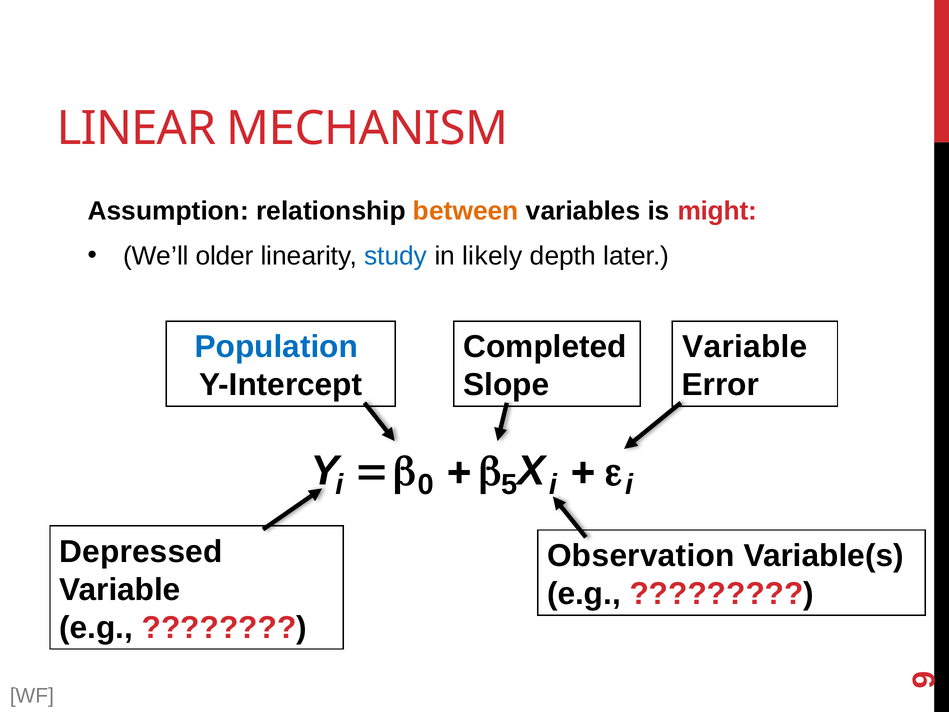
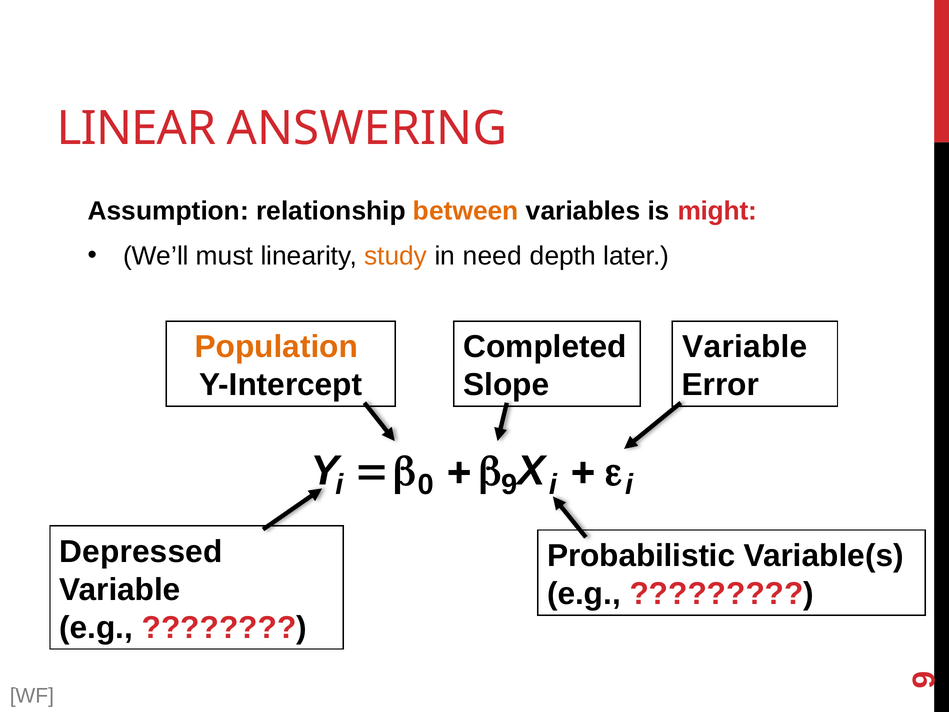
MECHANISM: MECHANISM -> ANSWERING (367, 128)
older: older -> must (225, 256)
study colour: blue -> orange (396, 256)
likely: likely -> need (492, 256)
Population colour: blue -> orange (276, 347)
0 5: 5 -> 9 (509, 484)
Observation: Observation -> Probabilistic (641, 556)
